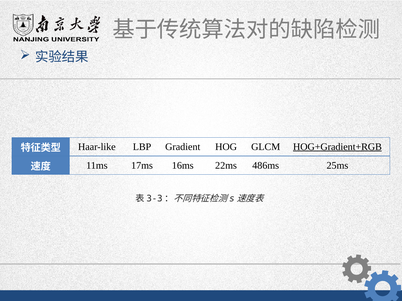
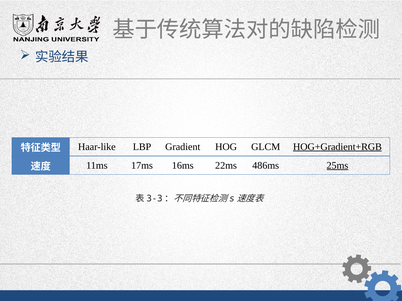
25ms underline: none -> present (337, 166)
